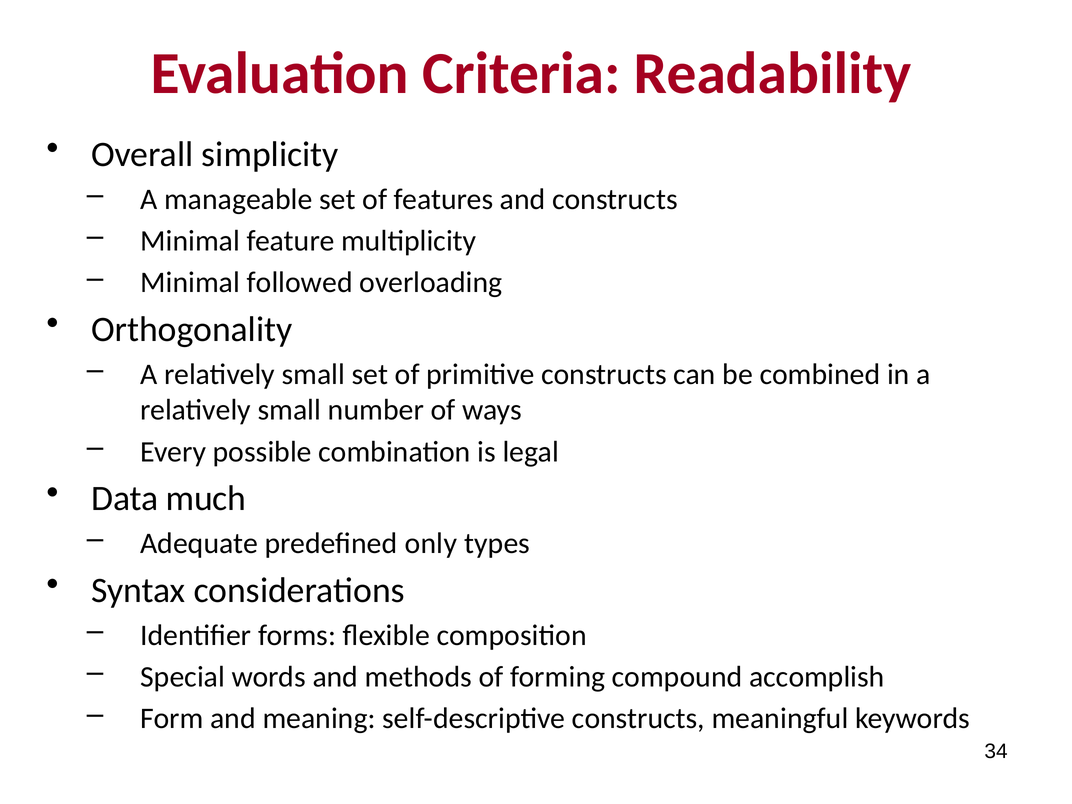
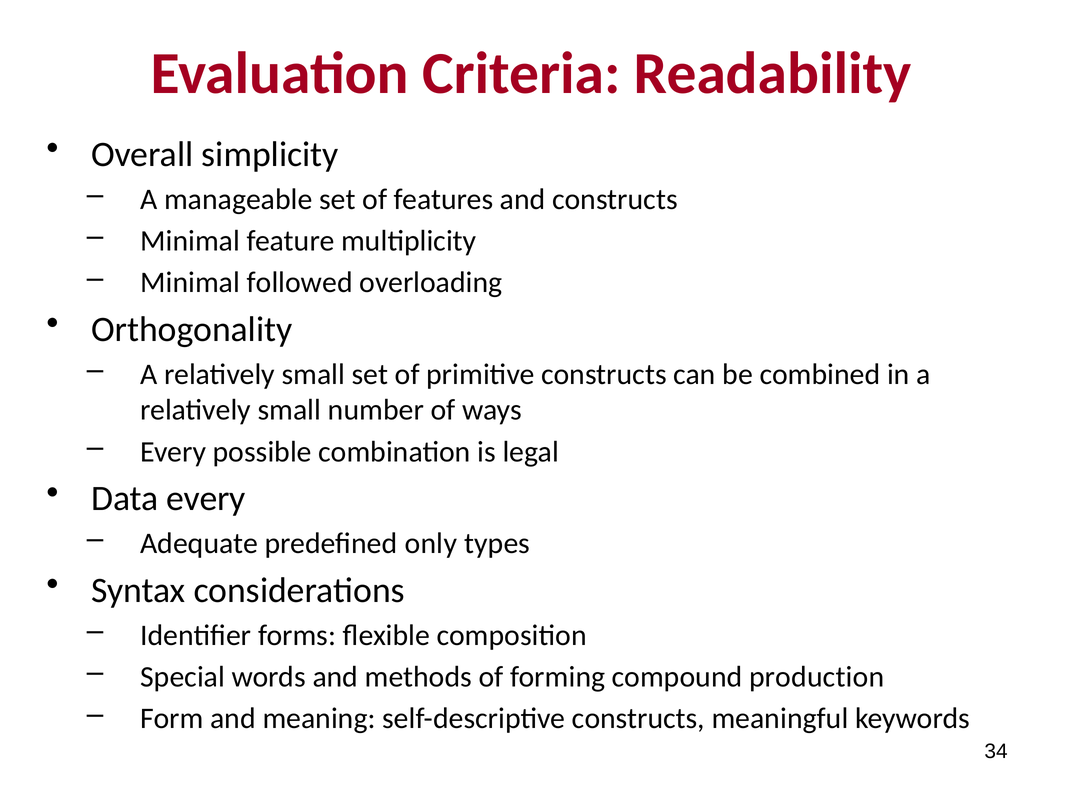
Data much: much -> every (206, 499)
accomplish: accomplish -> production (817, 677)
